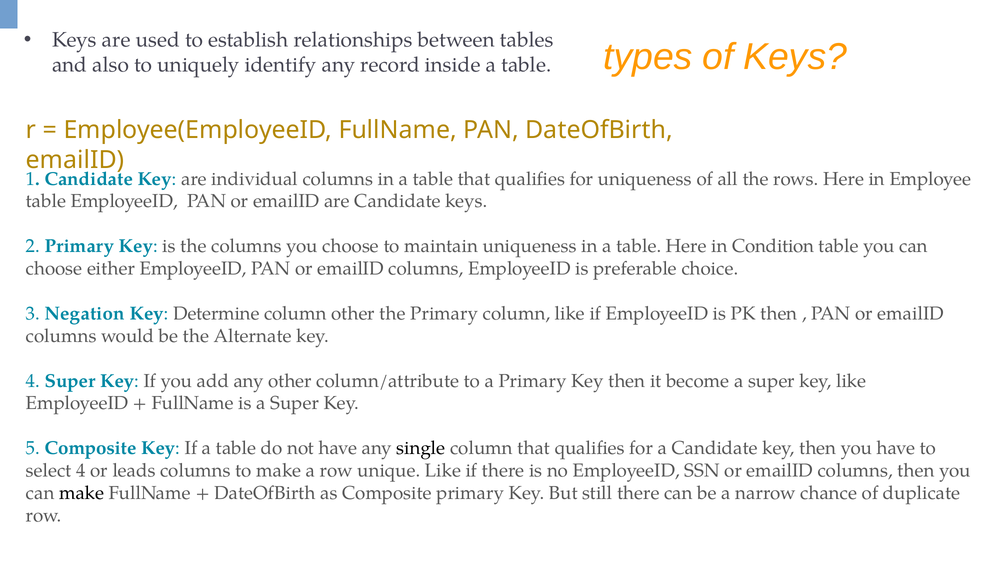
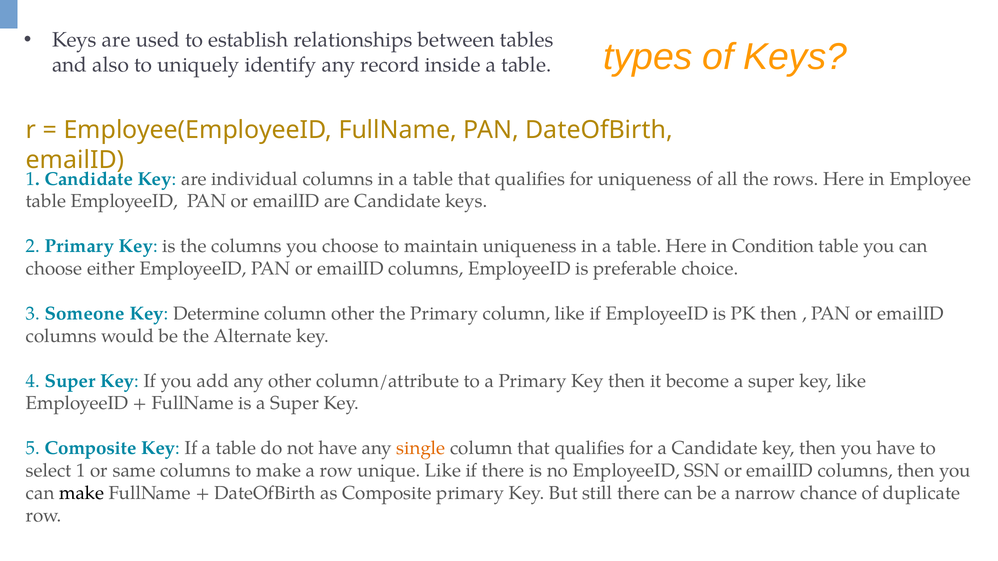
Negation: Negation -> Someone (85, 314)
single colour: black -> orange (421, 448)
select 4: 4 -> 1 (81, 471)
leads: leads -> same (134, 471)
